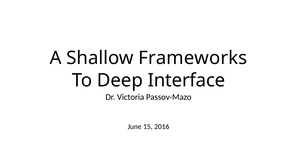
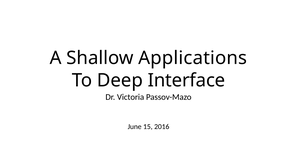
Frameworks: Frameworks -> Applications (193, 58)
